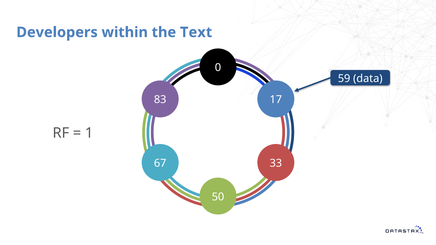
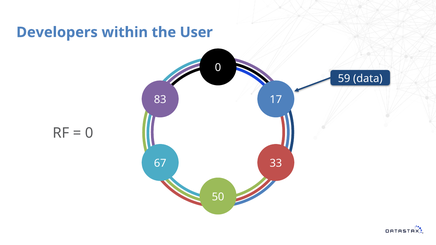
Text: Text -> User (196, 32)
1: 1 -> 0 (89, 133)
